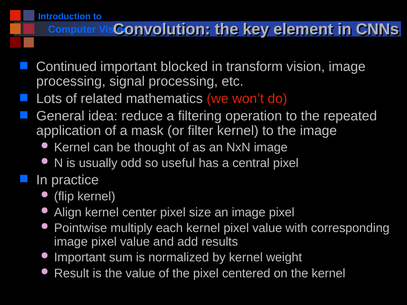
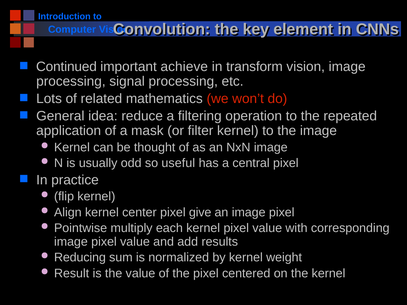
blocked: blocked -> achieve (184, 67)
size: size -> give (200, 212)
Important: Important -> Reducing (80, 258)
